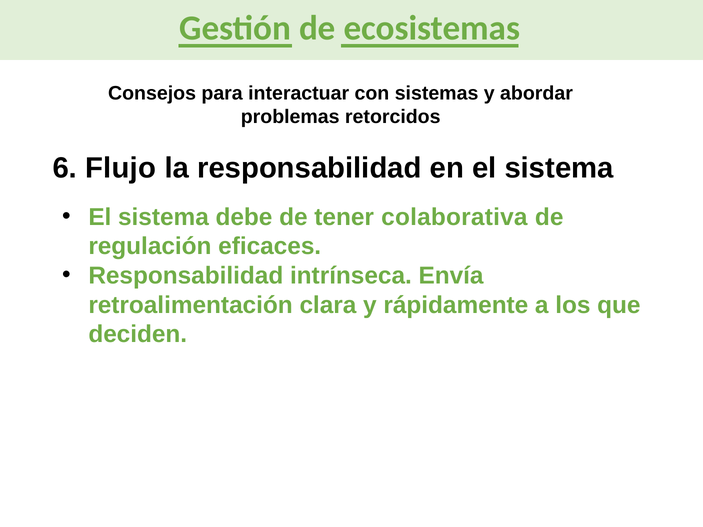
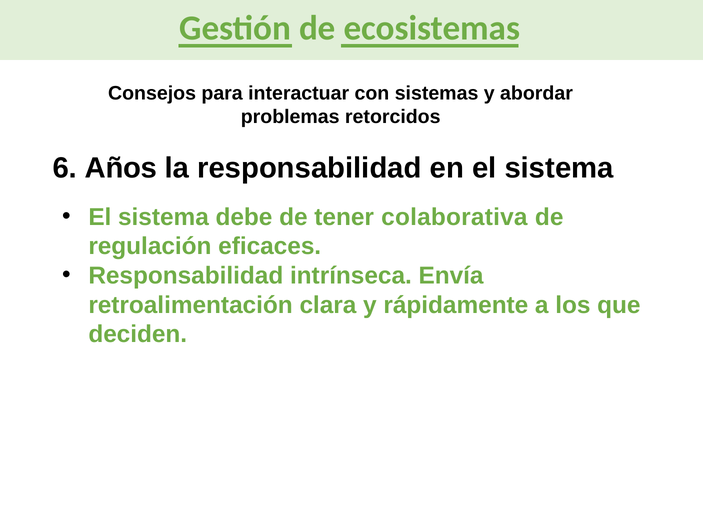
Flujo: Flujo -> Años (121, 168)
